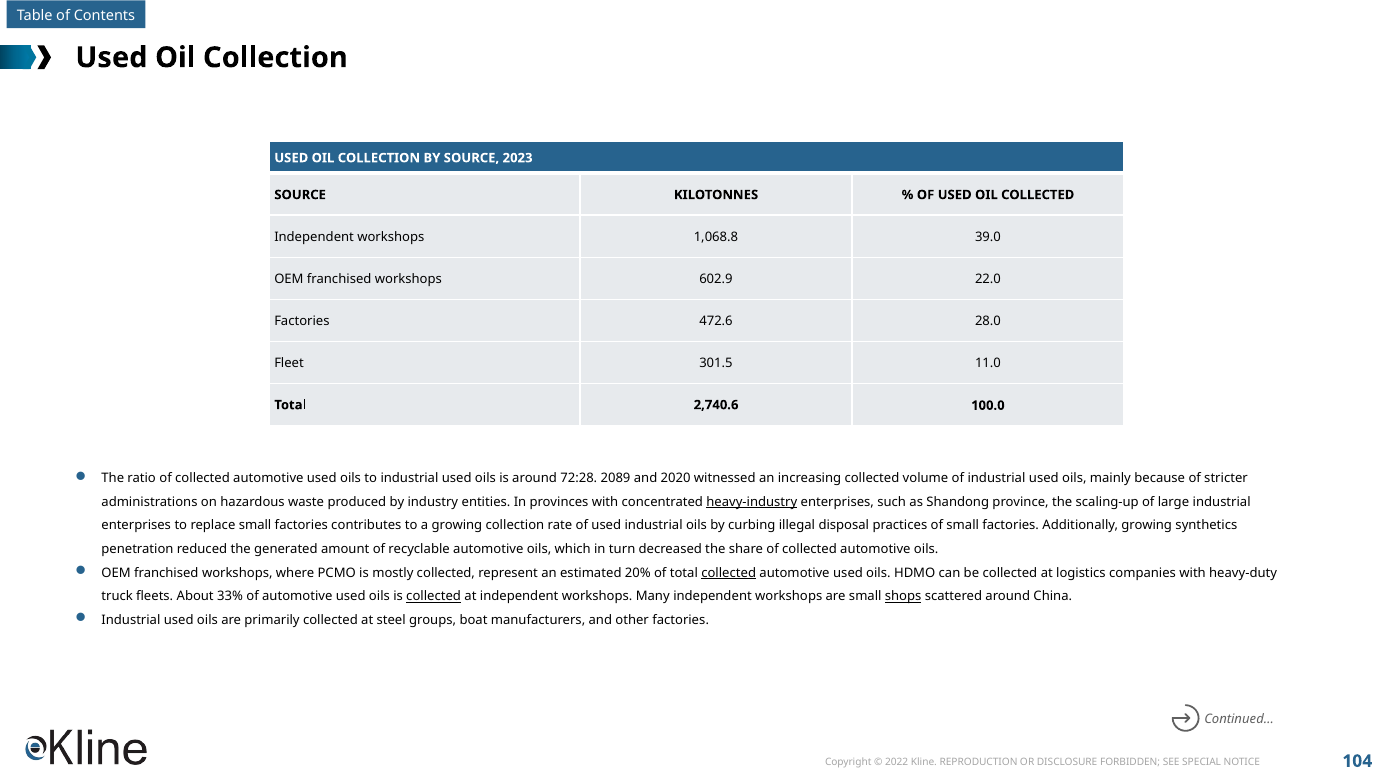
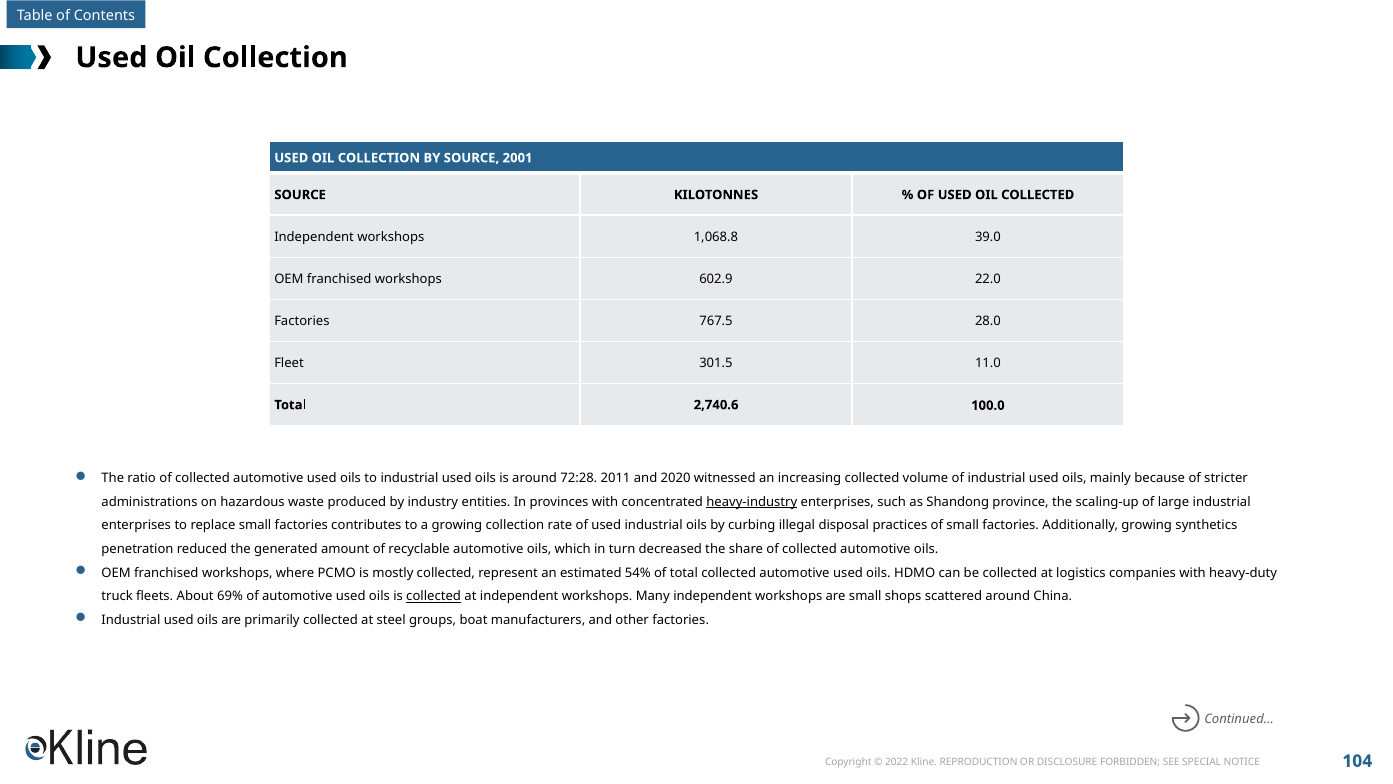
2023: 2023 -> 2001 (518, 158)
472.6: 472.6 -> 767.5 (716, 321)
2089: 2089 -> 2011 (616, 478)
20%: 20% -> 54% (638, 573)
collected underline: present -> none (729, 573)
33%: 33% -> 69% (230, 596)
shops underline: present -> none (903, 596)
